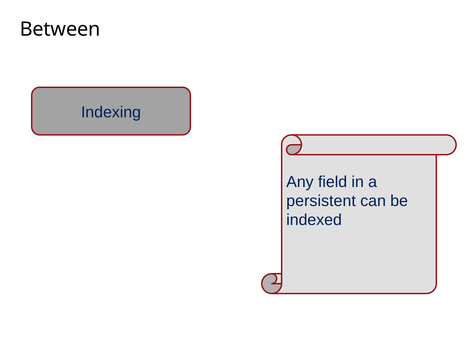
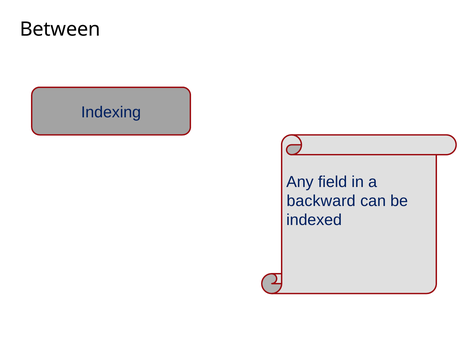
persistent: persistent -> backward (321, 201)
